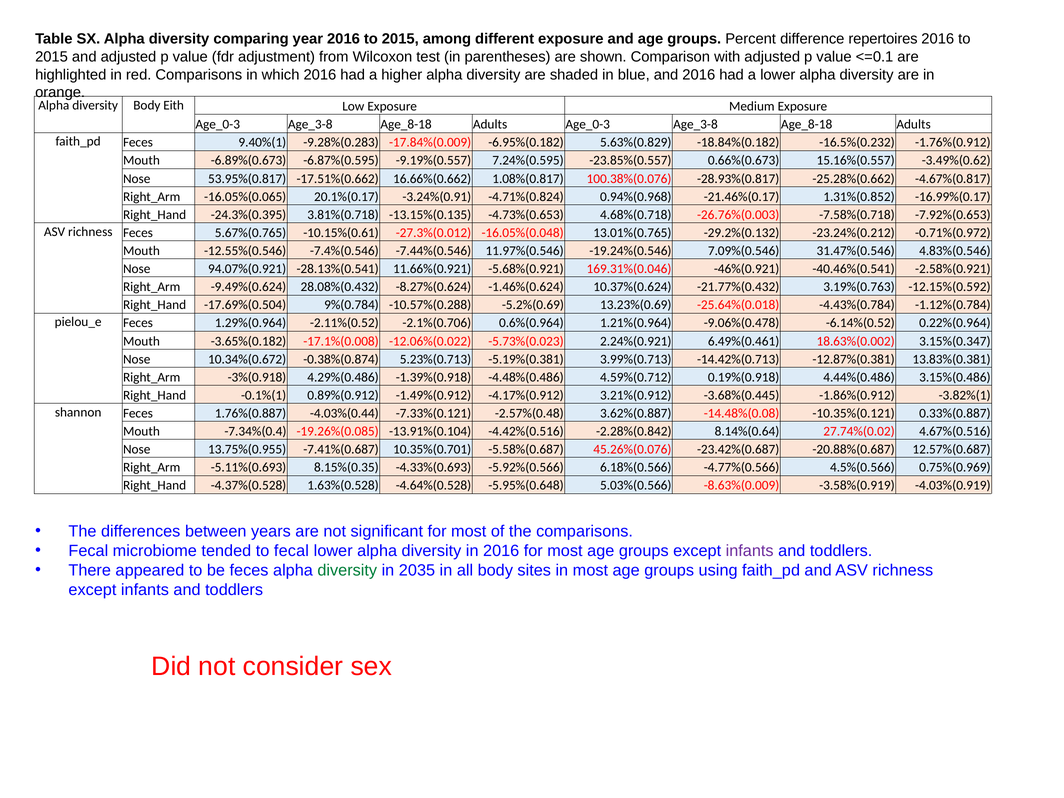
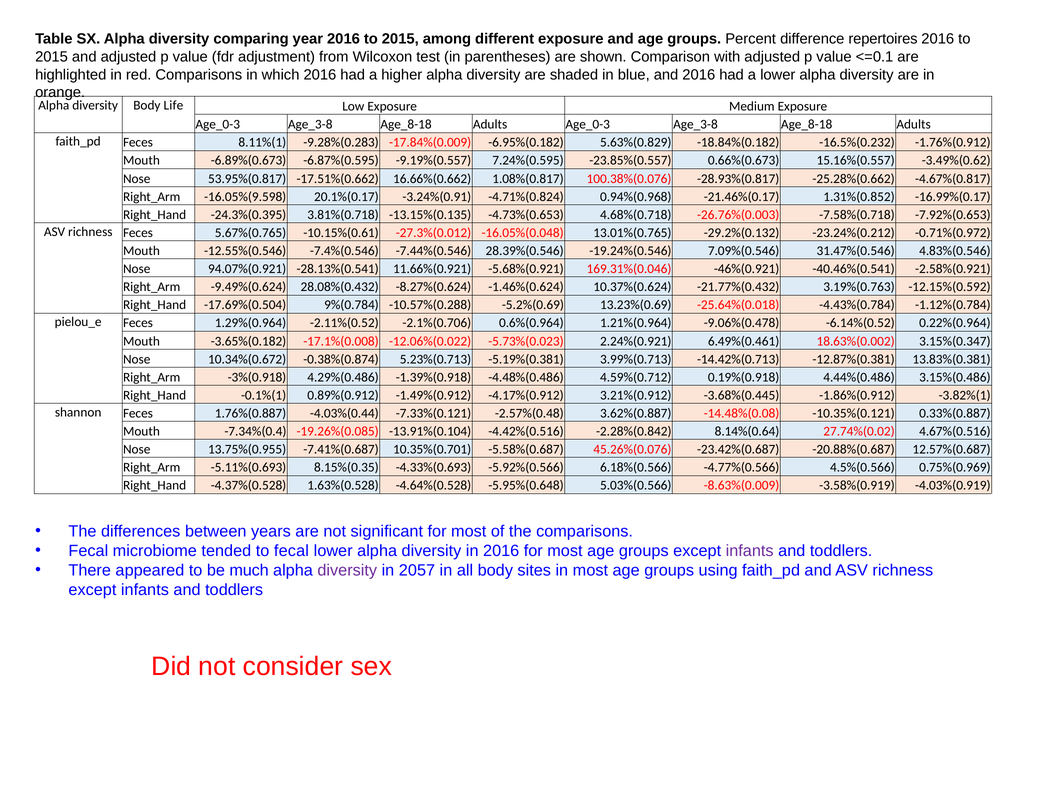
Eith: Eith -> Life (173, 105)
9.40%(1: 9.40%(1 -> 8.11%(1 (262, 143)
-16.05%(0.065: -16.05%(0.065 -> -16.05%(9.598 (245, 197)
11.97%(0.546: 11.97%(0.546 -> 28.39%(0.546 (525, 251)
be feces: feces -> much (249, 570)
diversity colour: green -> purple (347, 570)
2035: 2035 -> 2057 (417, 570)
